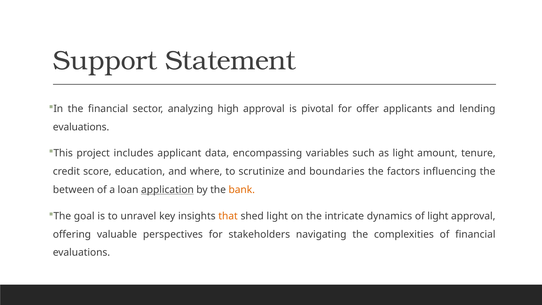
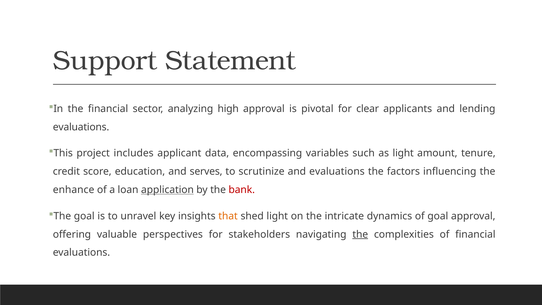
offer: offer -> clear (368, 109)
where: where -> serves (206, 171)
and boundaries: boundaries -> evaluations (337, 171)
between: between -> enhance (74, 190)
bank colour: orange -> red (242, 190)
of light: light -> goal (438, 216)
the underline: none -> present (360, 234)
